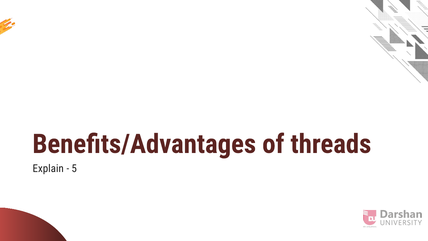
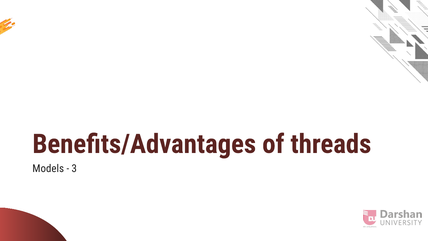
Explain: Explain -> Models (48, 168)
5: 5 -> 3 (74, 168)
